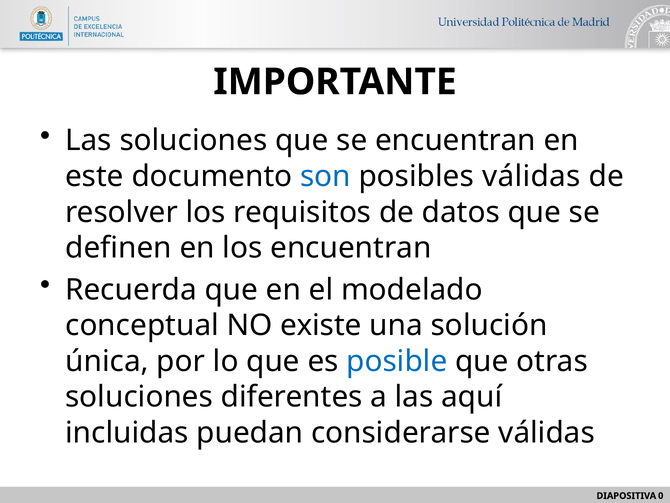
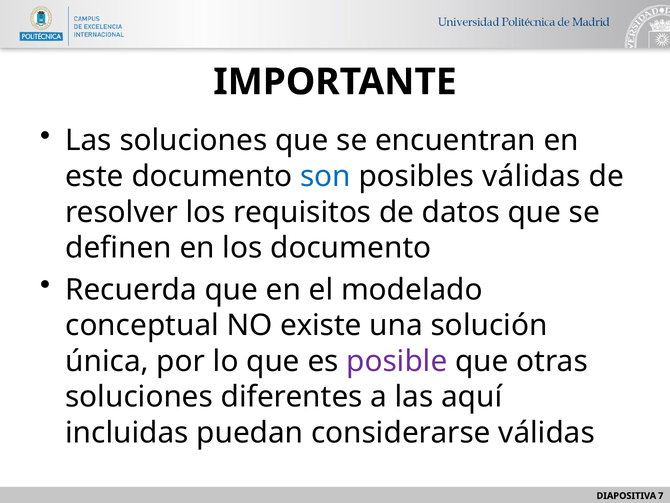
los encuentran: encuentran -> documento (351, 248)
posible colour: blue -> purple (397, 361)
0: 0 -> 7 (661, 495)
